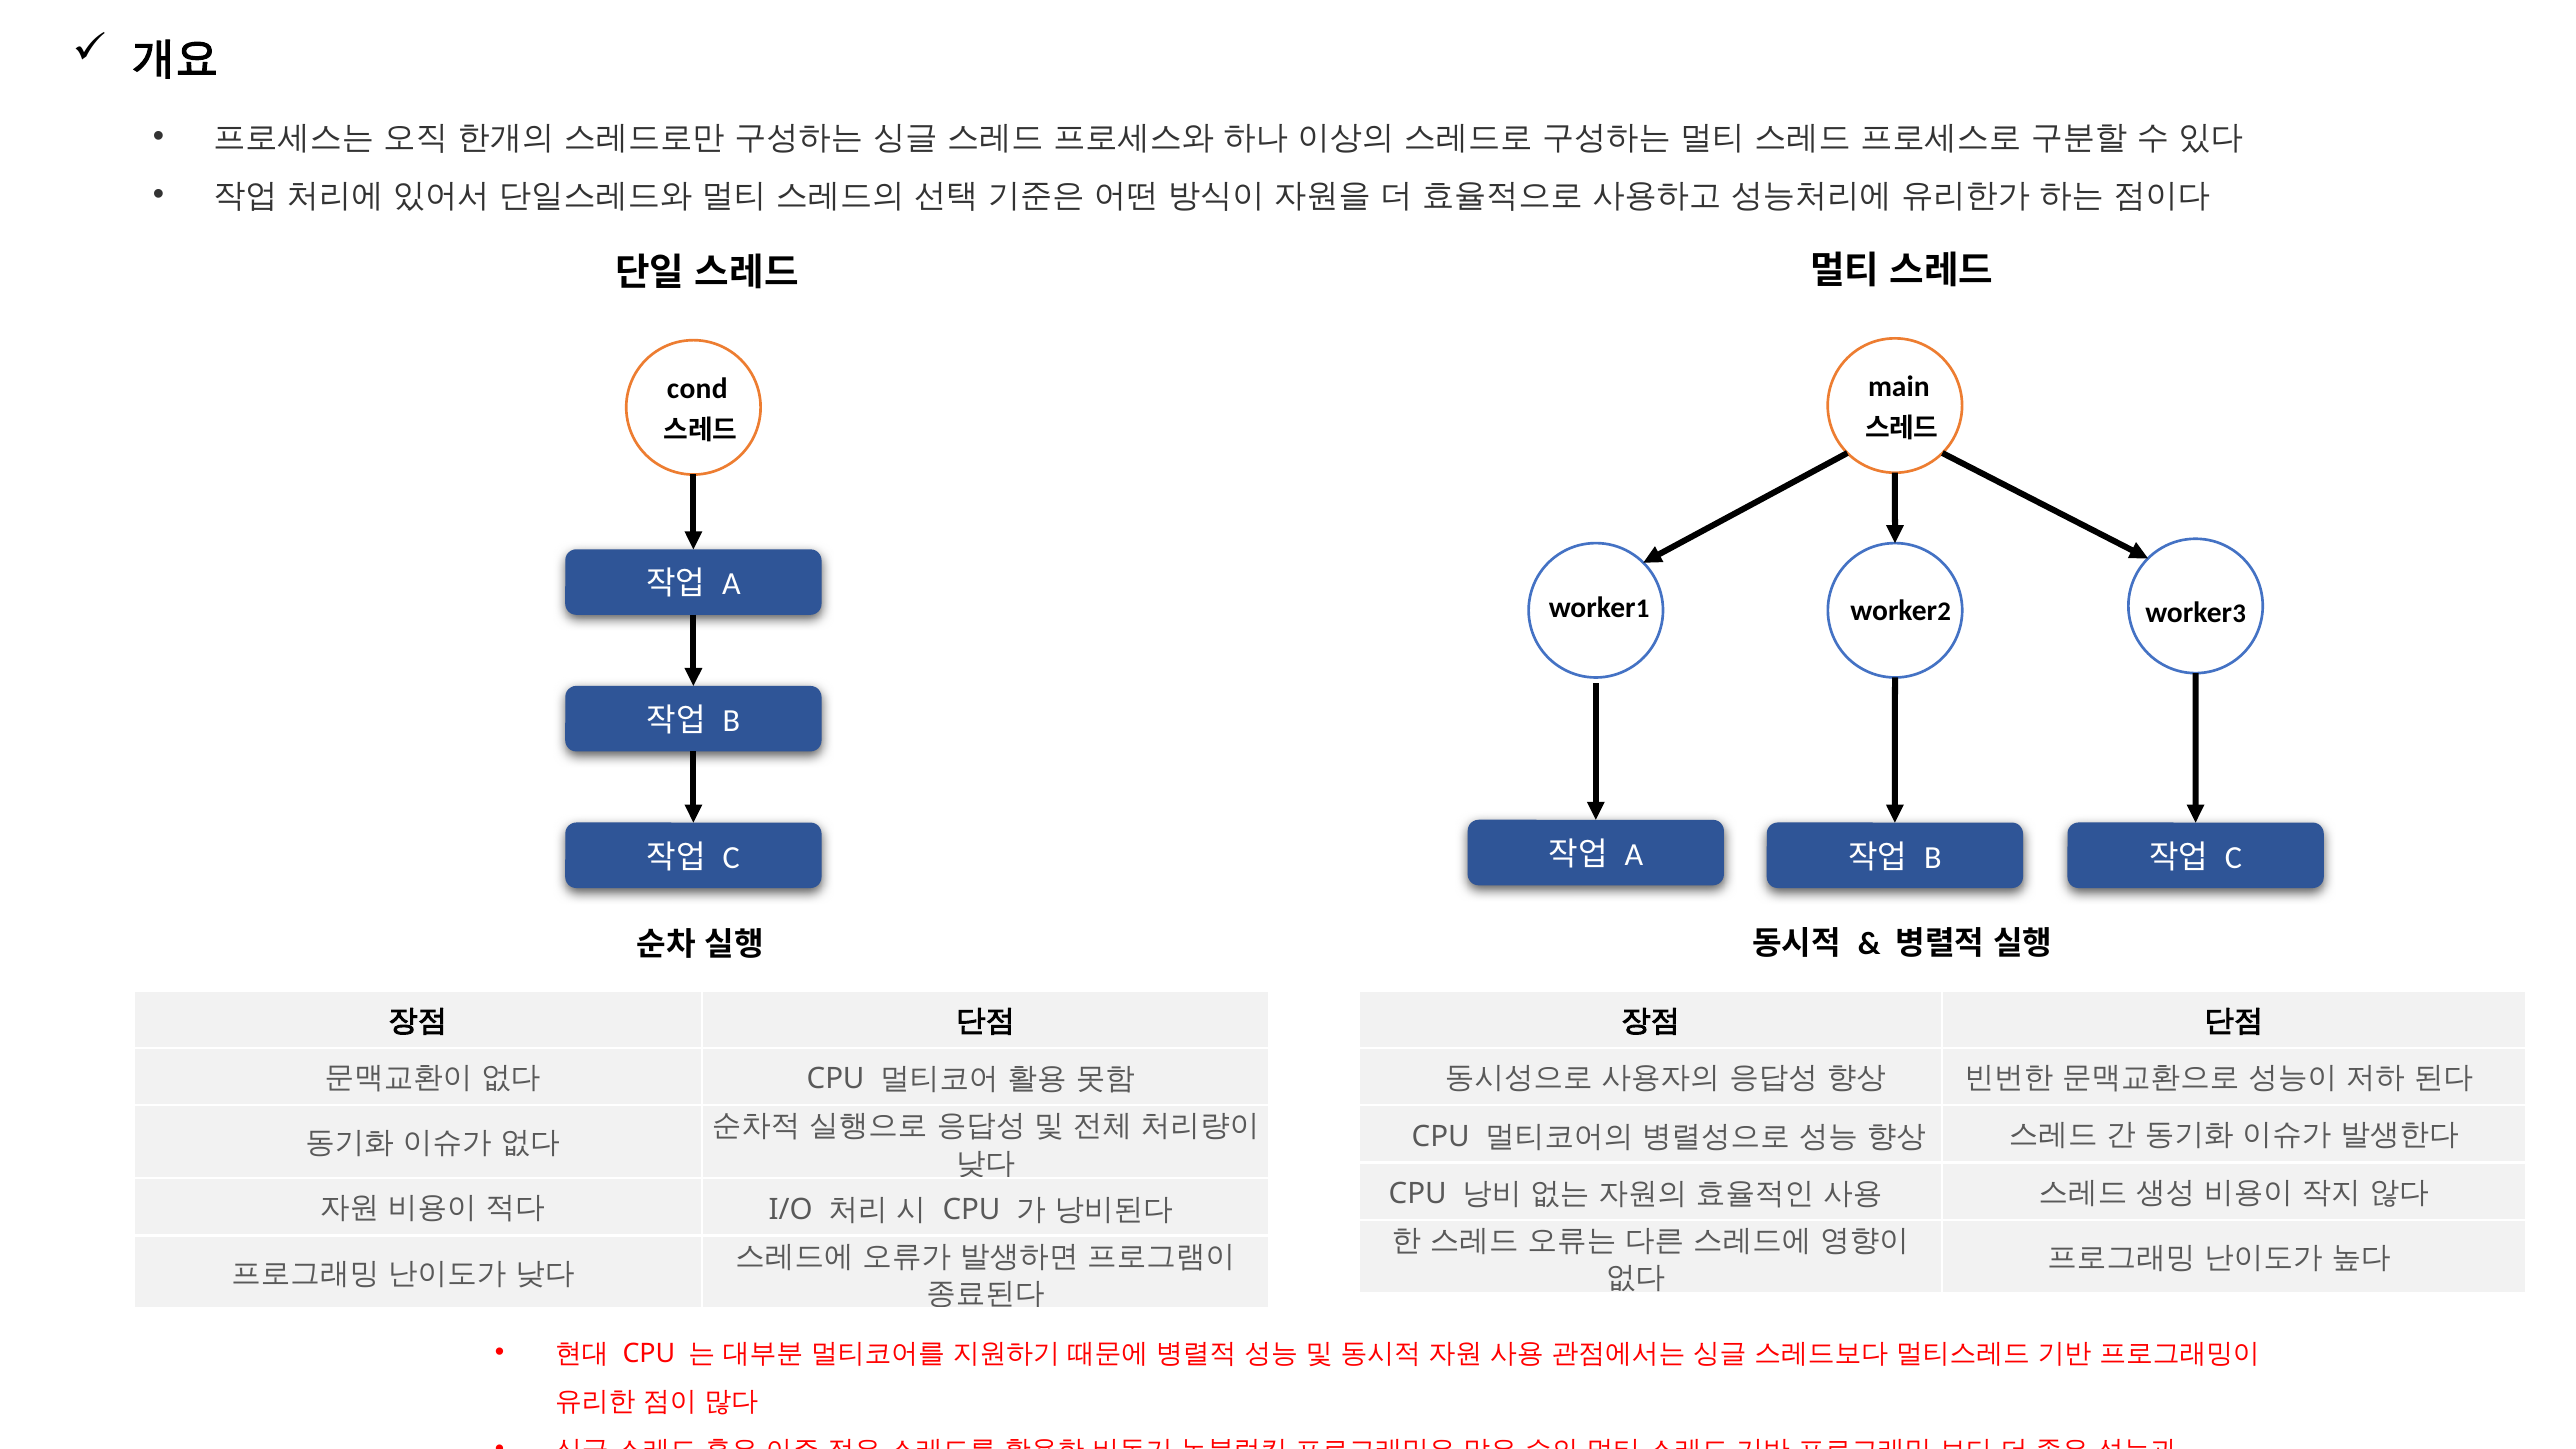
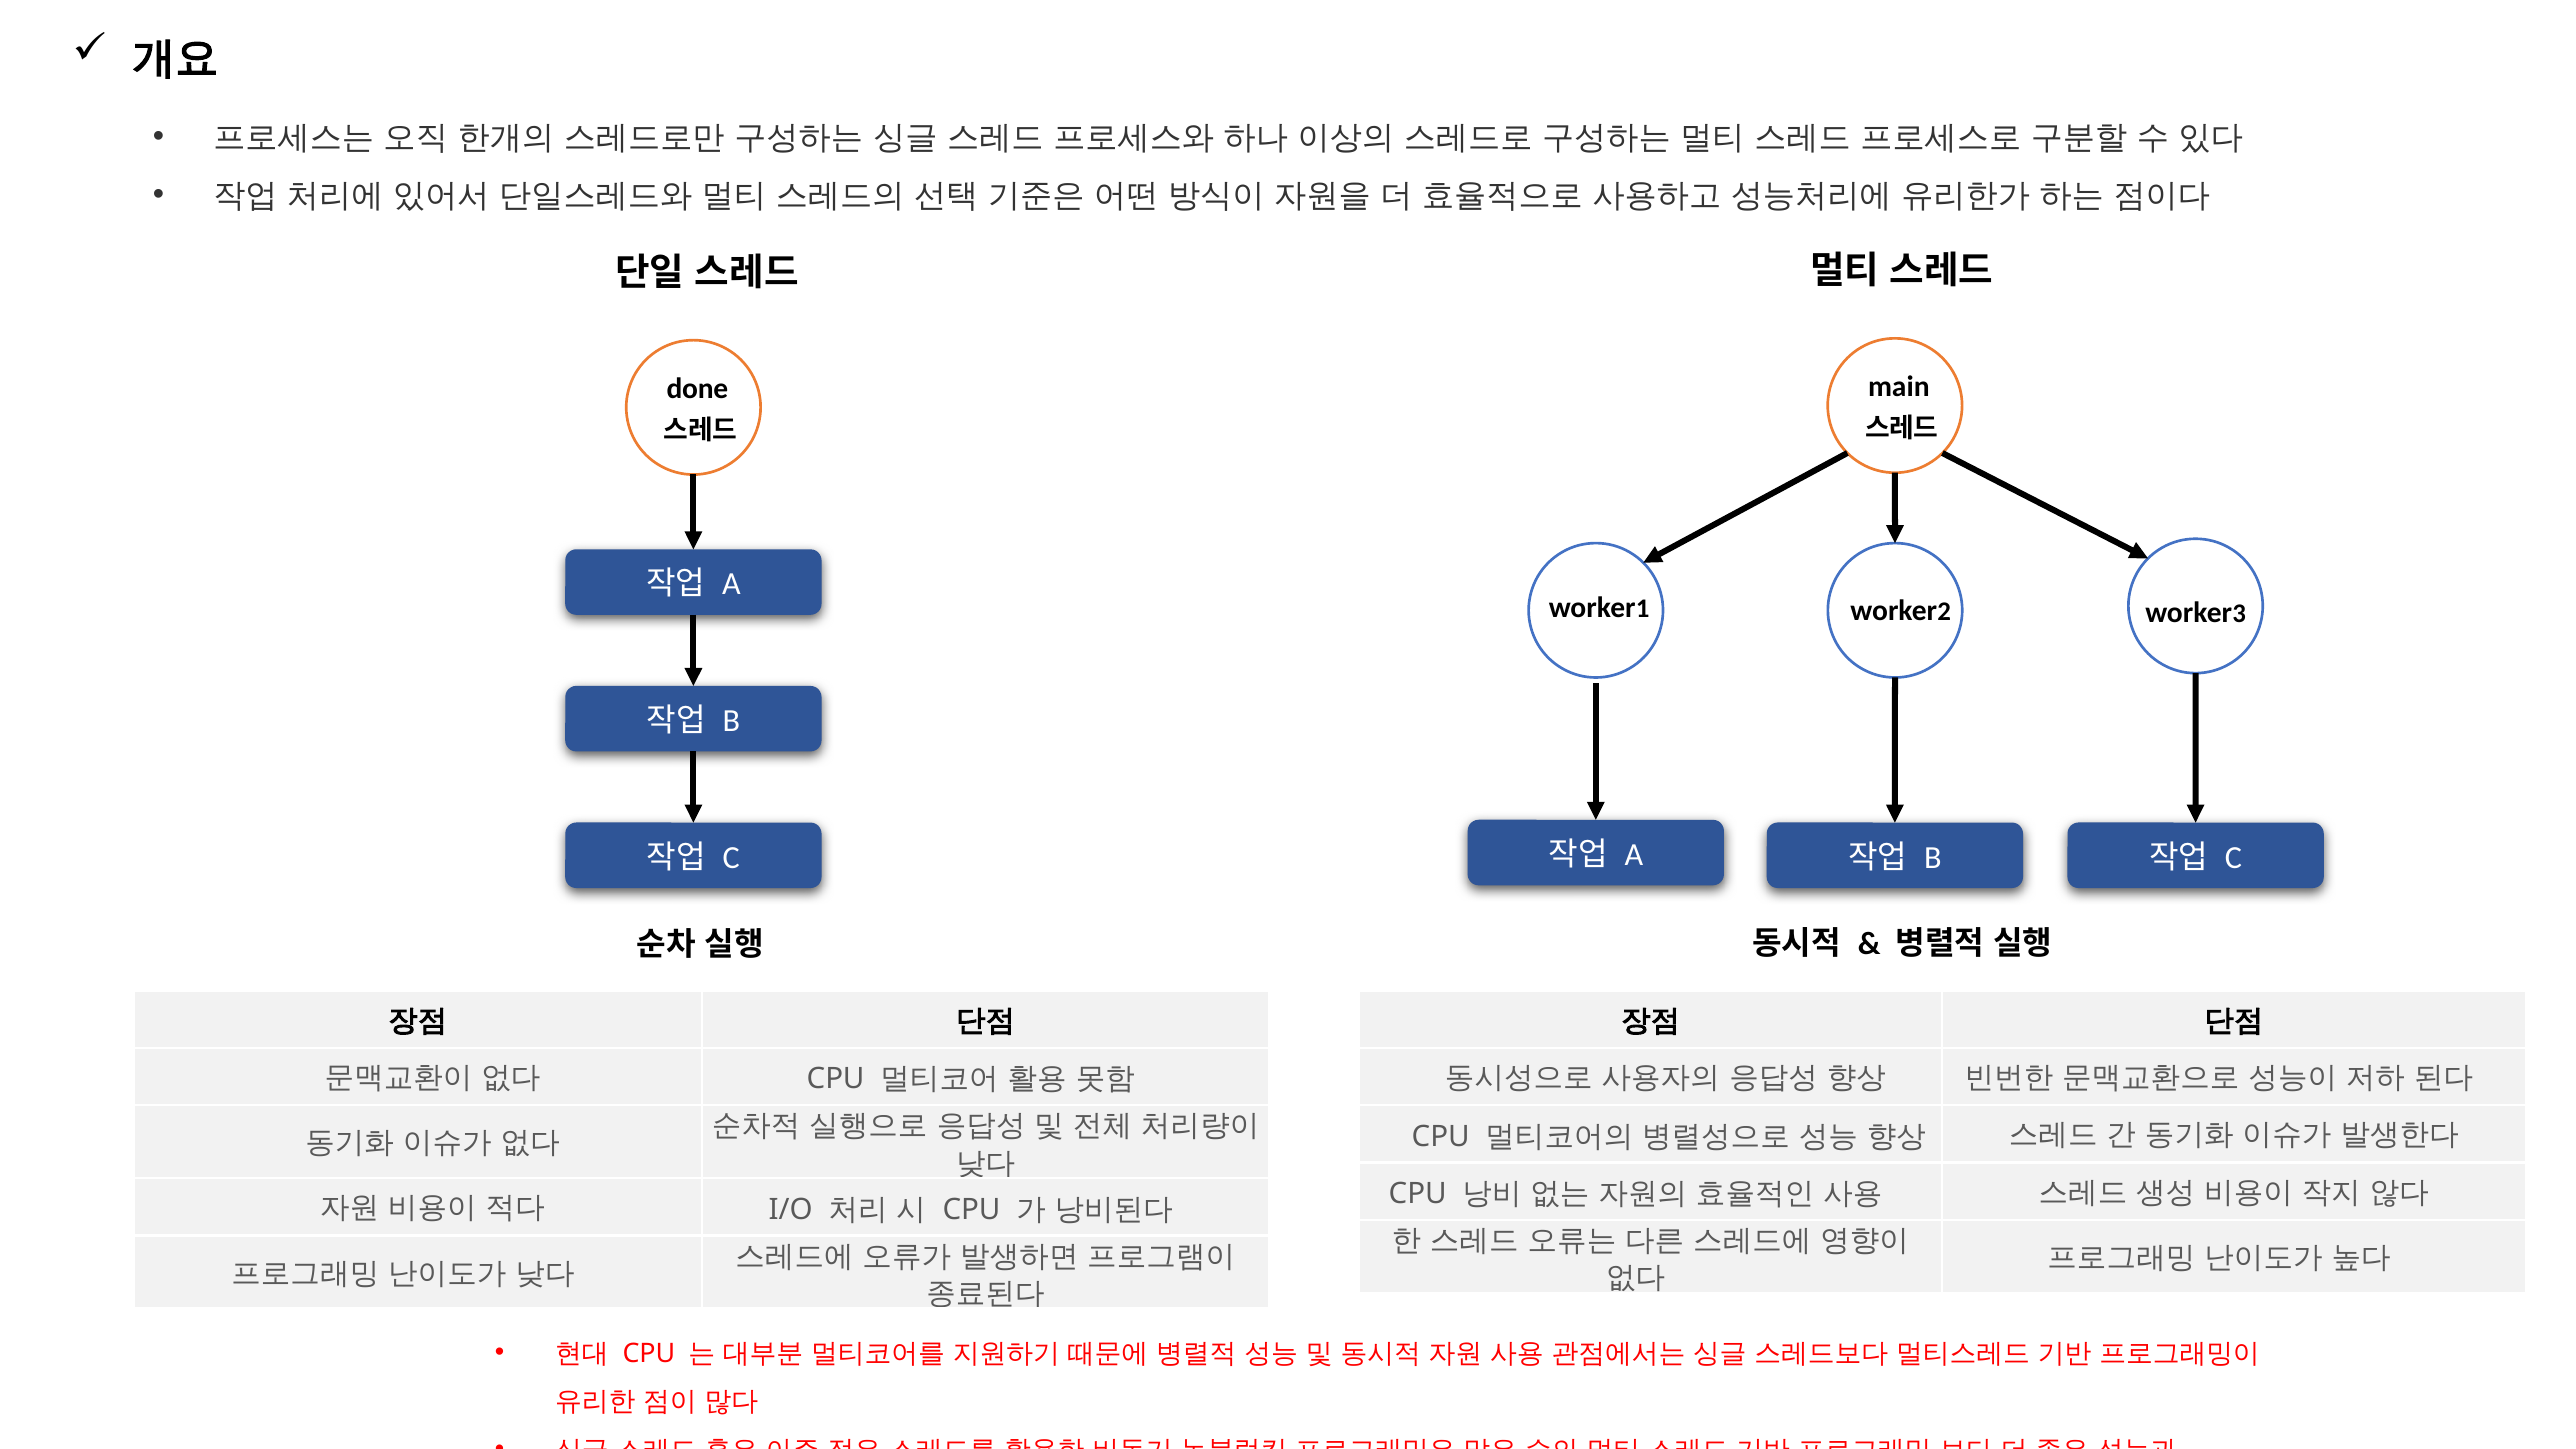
cond: cond -> done (697, 389)
